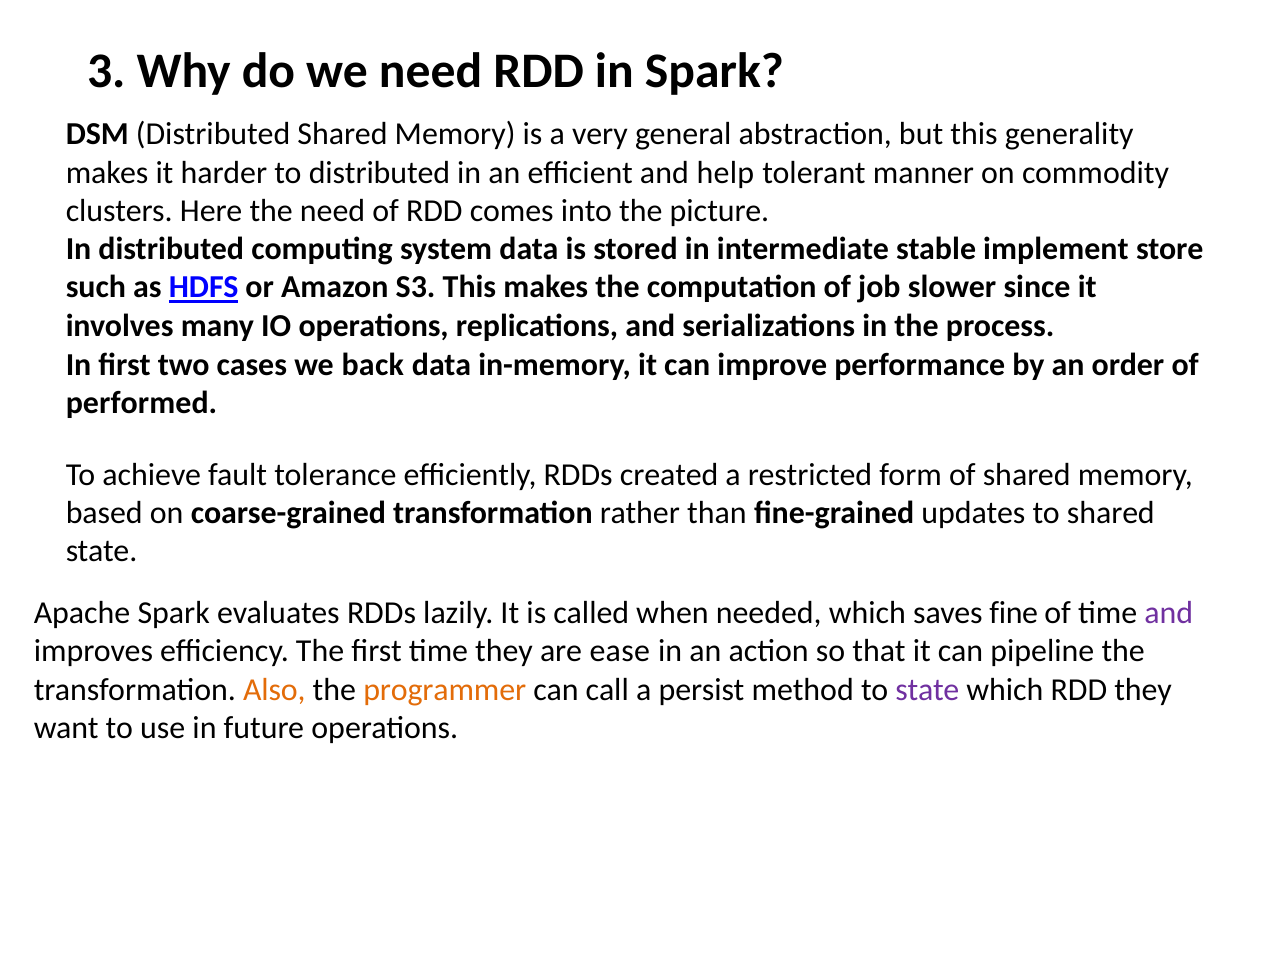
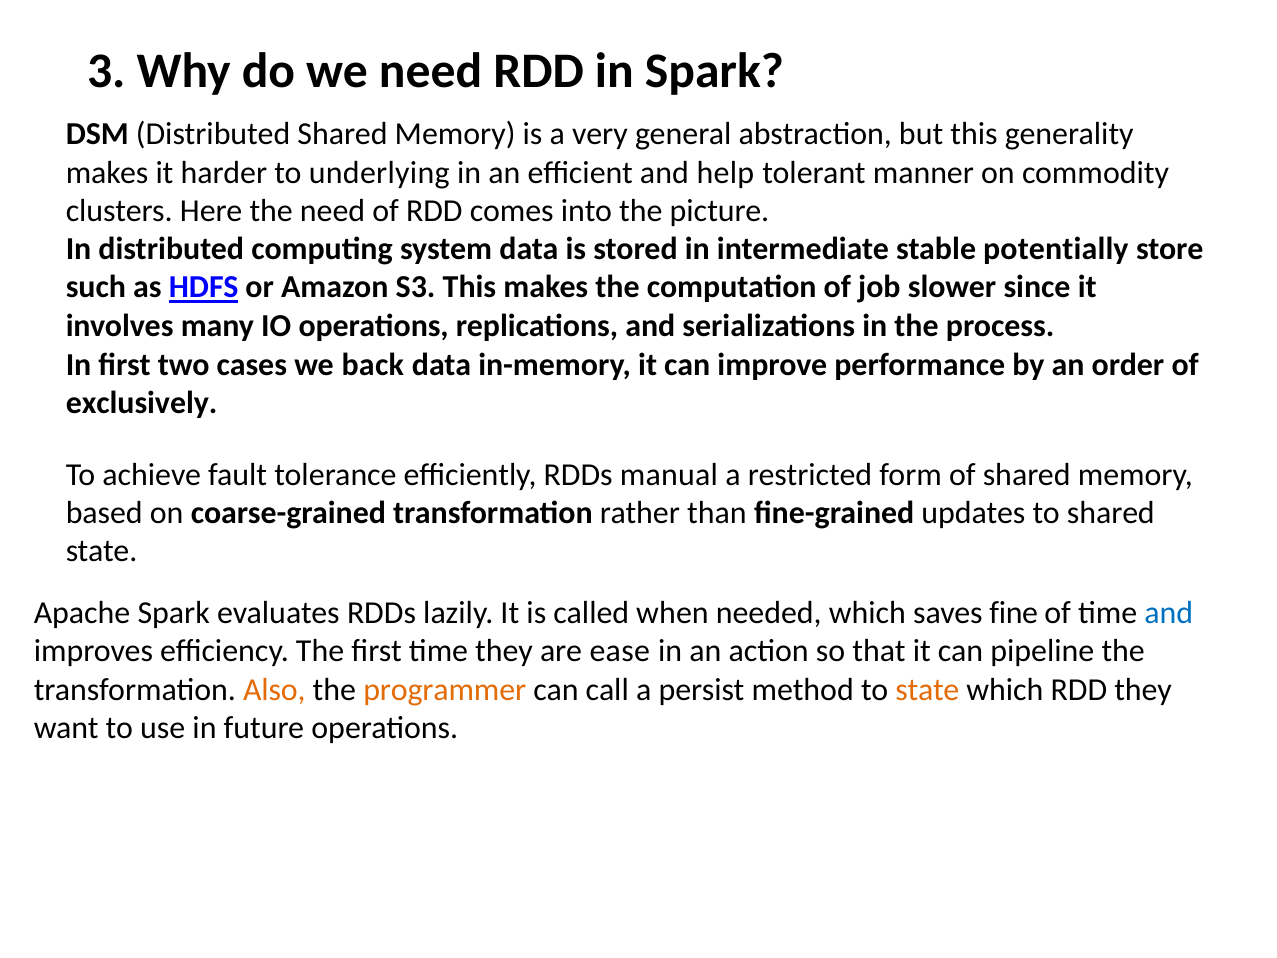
to distributed: distributed -> underlying (379, 172)
implement: implement -> potentially (1056, 249)
performed: performed -> exclusively (142, 403)
created: created -> manual (669, 475)
and colour: purple -> blue (1169, 613)
state colour: purple -> orange (927, 690)
